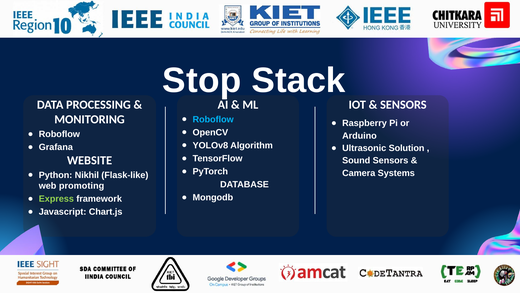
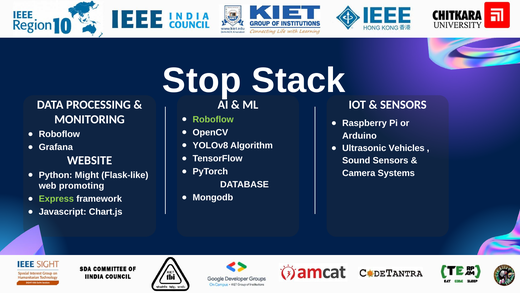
Roboflow colour: light blue -> light green (213, 119)
Solution: Solution -> Vehicles (407, 148)
Nikhil: Nikhil -> Might (87, 175)
